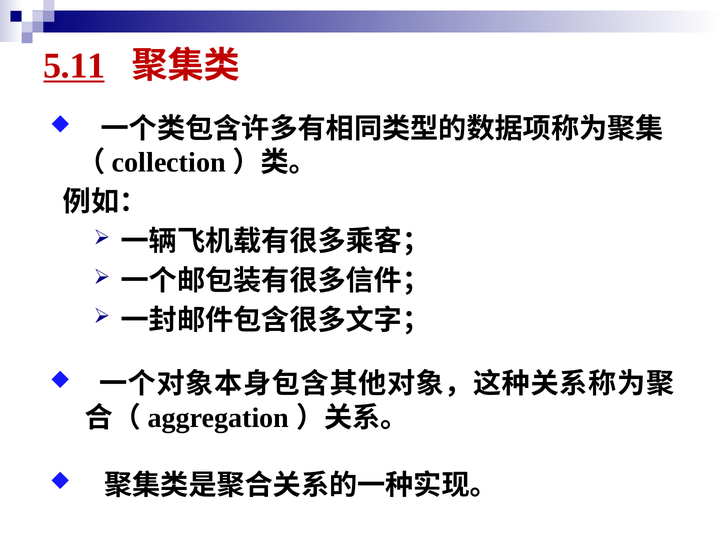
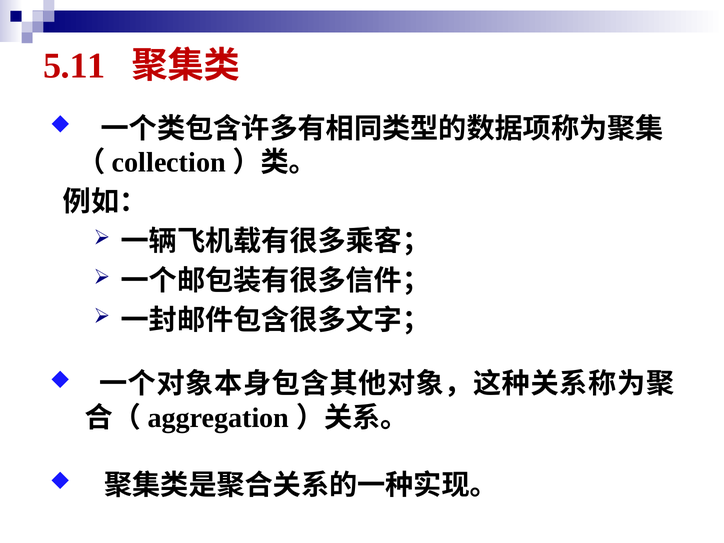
5.11 underline: present -> none (74, 66)
